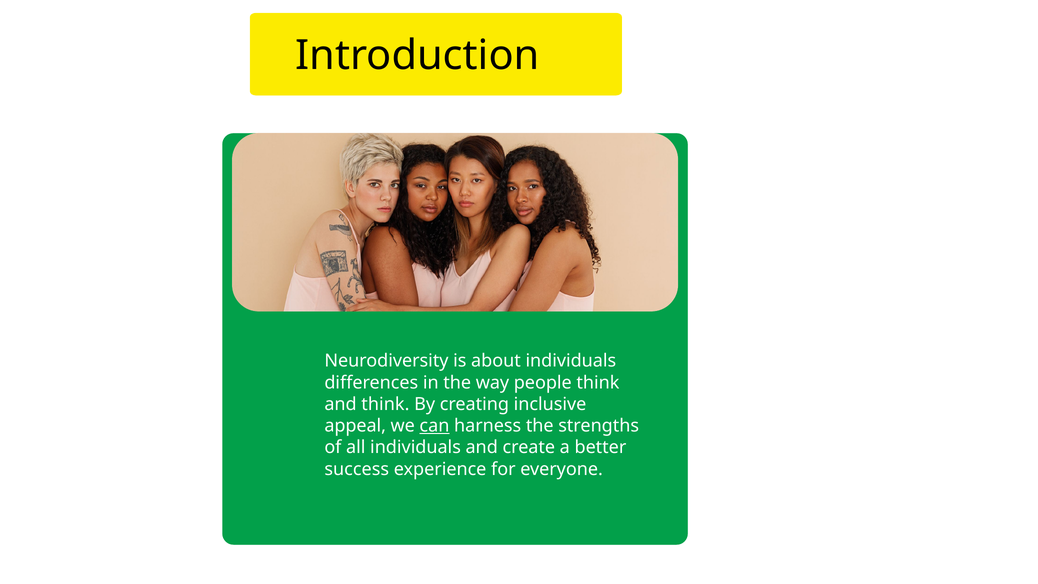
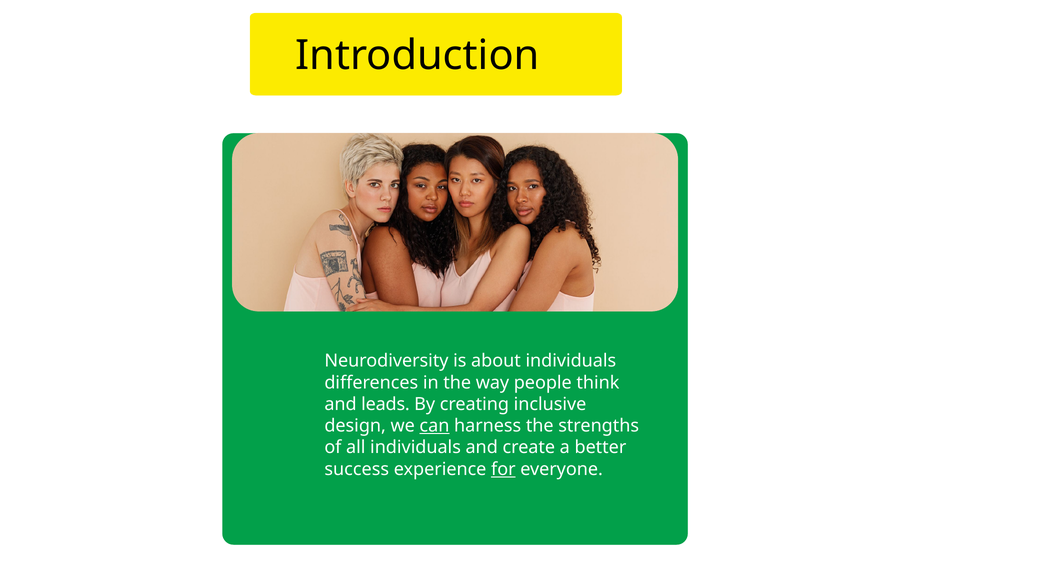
and think: think -> leads (386, 404)
appeal: appeal -> design (355, 426)
for underline: none -> present (503, 469)
